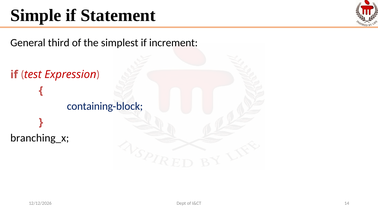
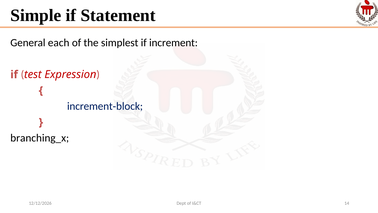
third: third -> each (59, 43)
containing: containing -> increment (90, 106)
